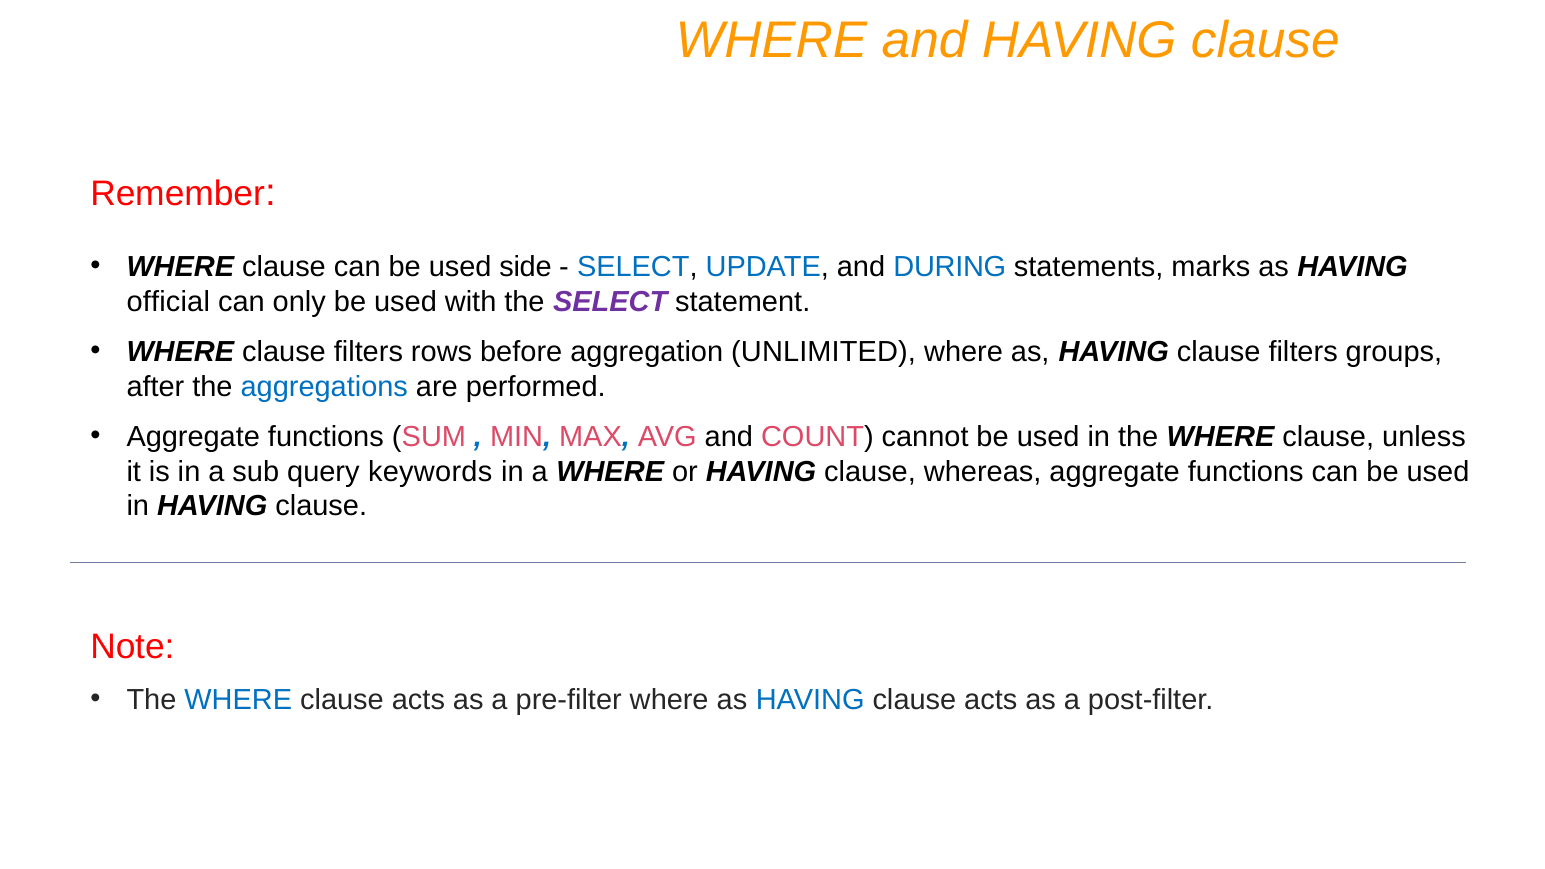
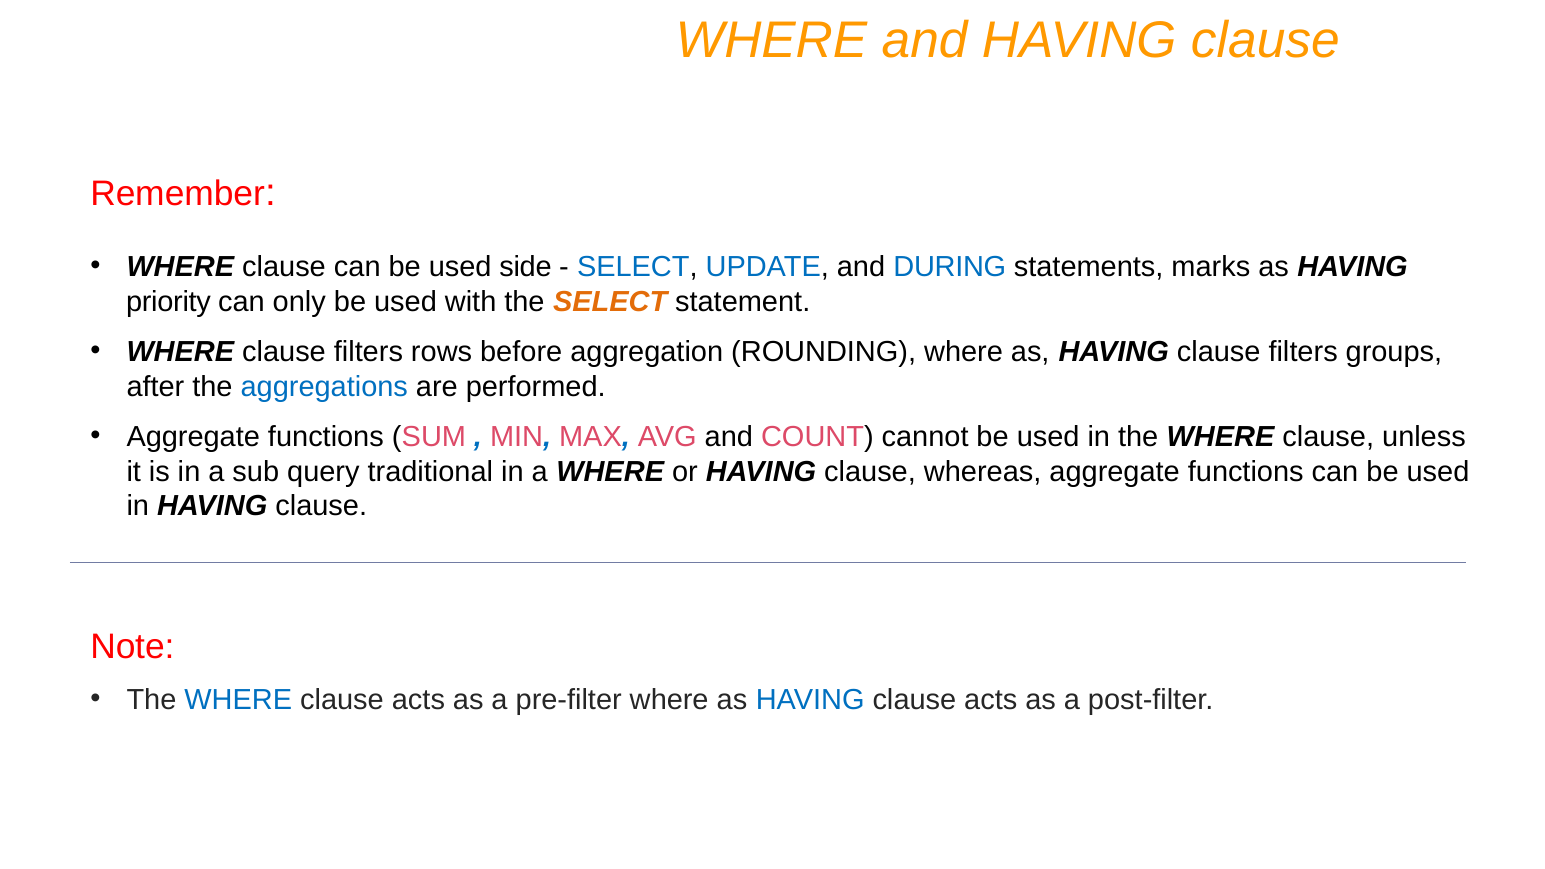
official: official -> priority (168, 302)
SELECT colour: purple -> orange (610, 302)
UNLIMITED: UNLIMITED -> ROUNDING (824, 352)
keywords: keywords -> traditional (430, 472)
